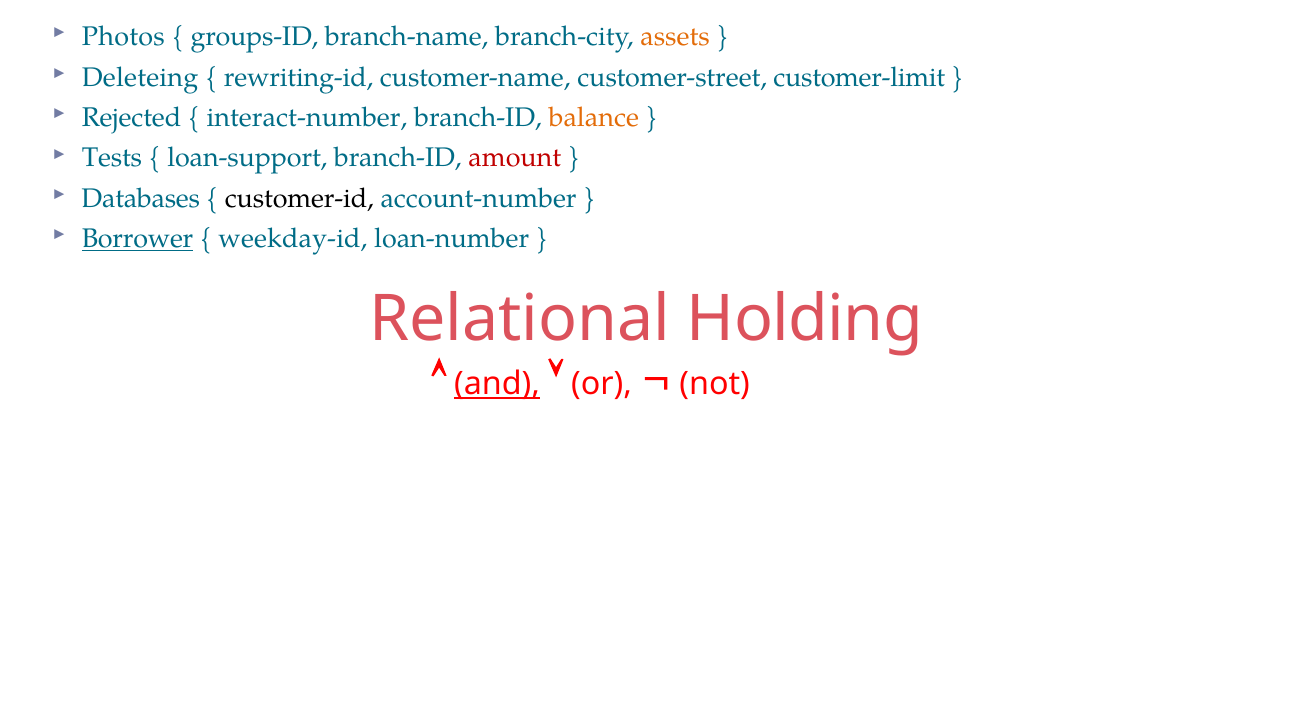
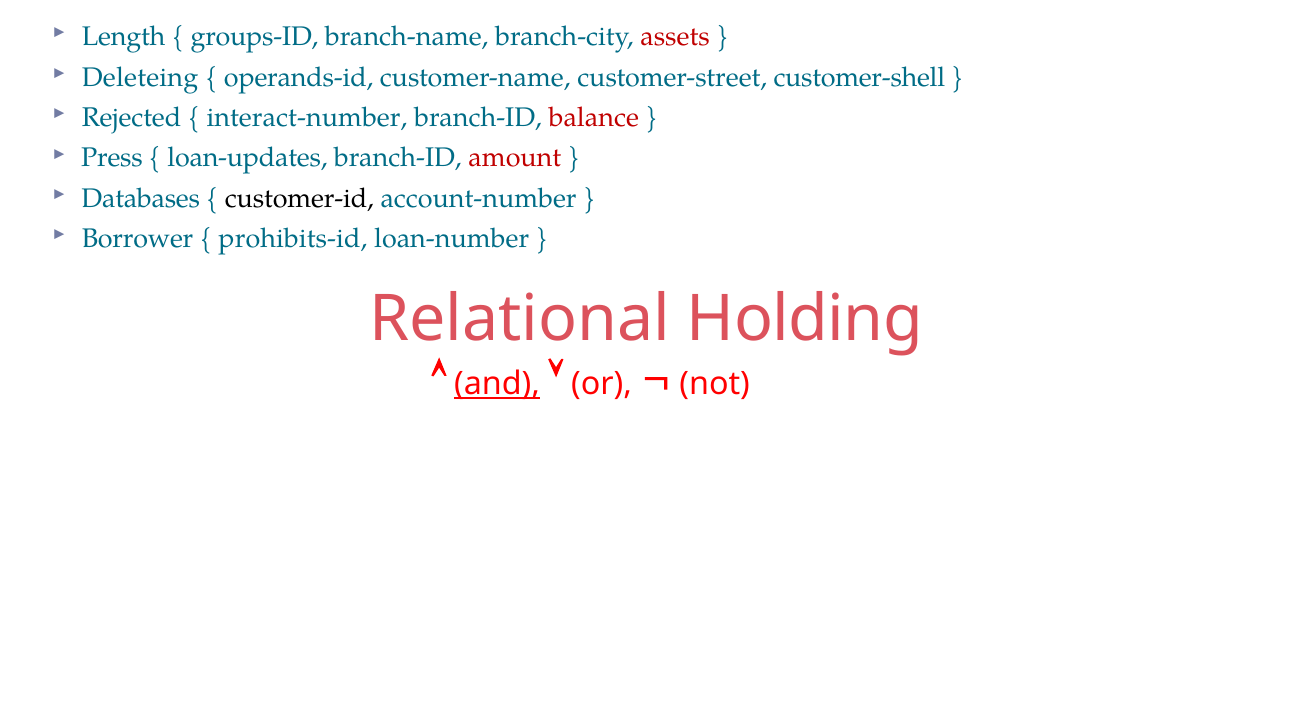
Photos: Photos -> Length (124, 37)
assets colour: orange -> red (675, 37)
rewriting-id: rewriting-id -> operands-id (299, 77)
customer-limit: customer-limit -> customer-shell (859, 77)
balance colour: orange -> red (594, 118)
Tests: Tests -> Press (112, 158)
loan-support: loan-support -> loan-updates (247, 158)
Borrower underline: present -> none (138, 239)
weekday-id: weekday-id -> prohibits-id (293, 239)
